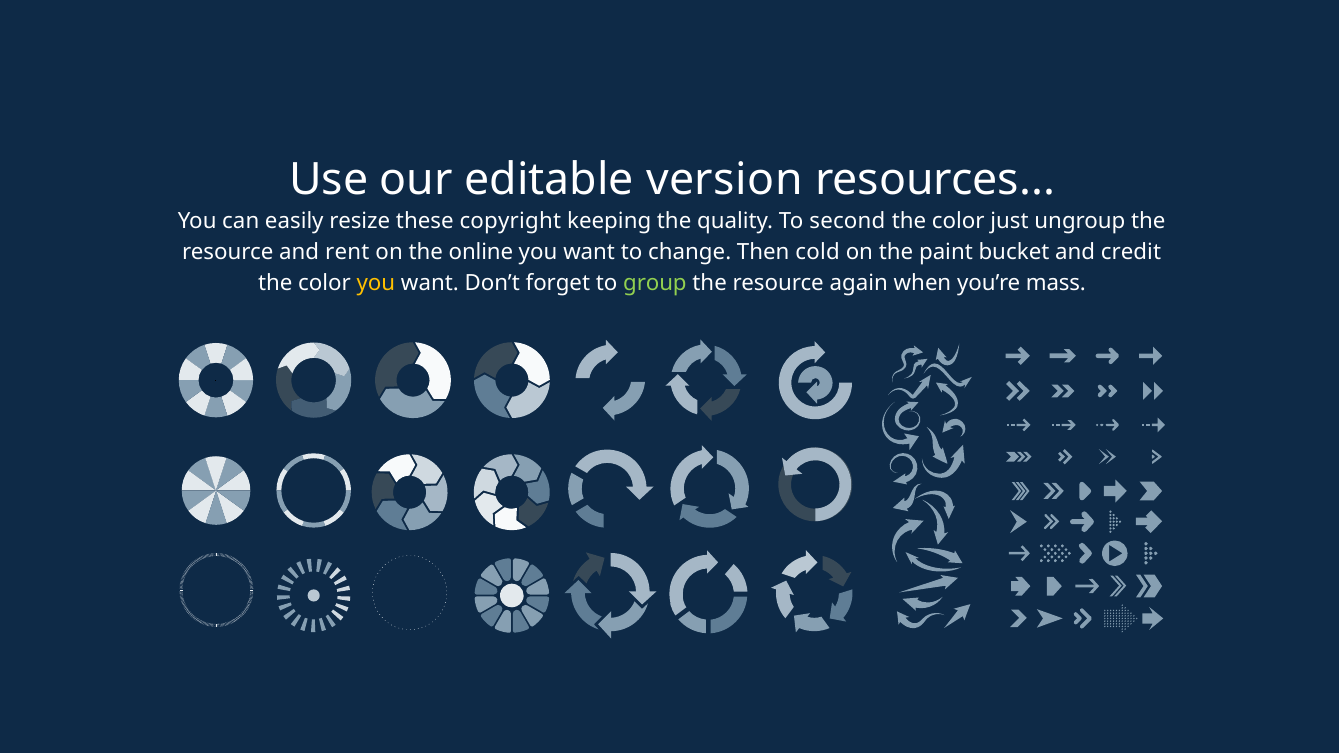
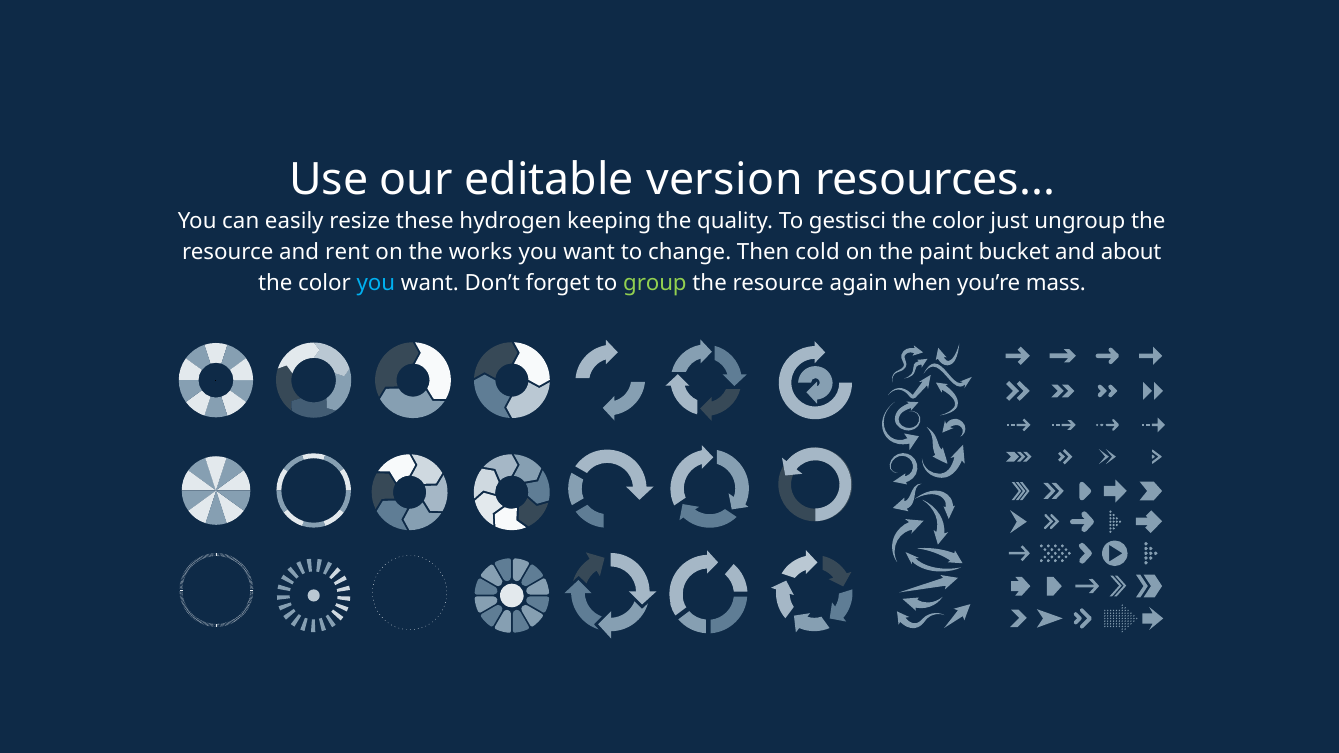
copyright: copyright -> hydrogen (510, 222)
second: second -> gestisci (848, 222)
online: online -> works (481, 252)
credit: credit -> about (1131, 252)
you colour: yellow -> light blue (376, 283)
